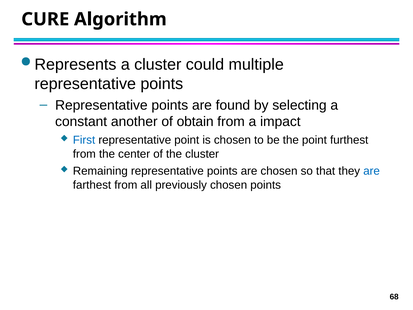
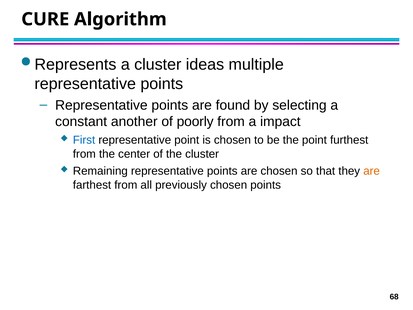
could: could -> ideas (205, 64)
obtain: obtain -> poorly (195, 122)
are colour: blue -> orange (372, 171)
